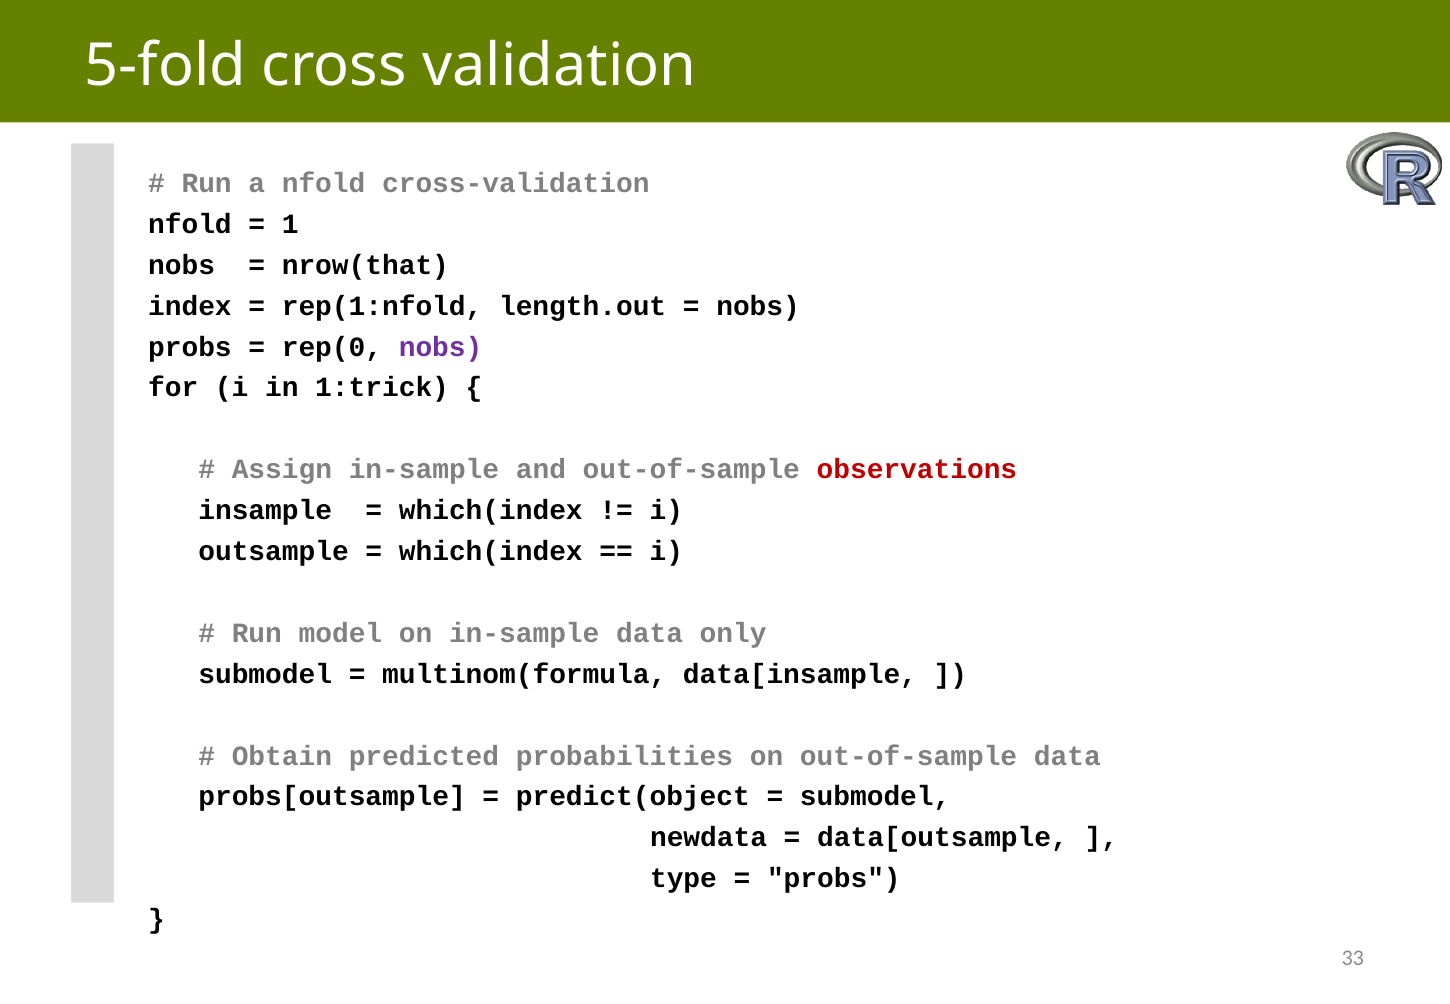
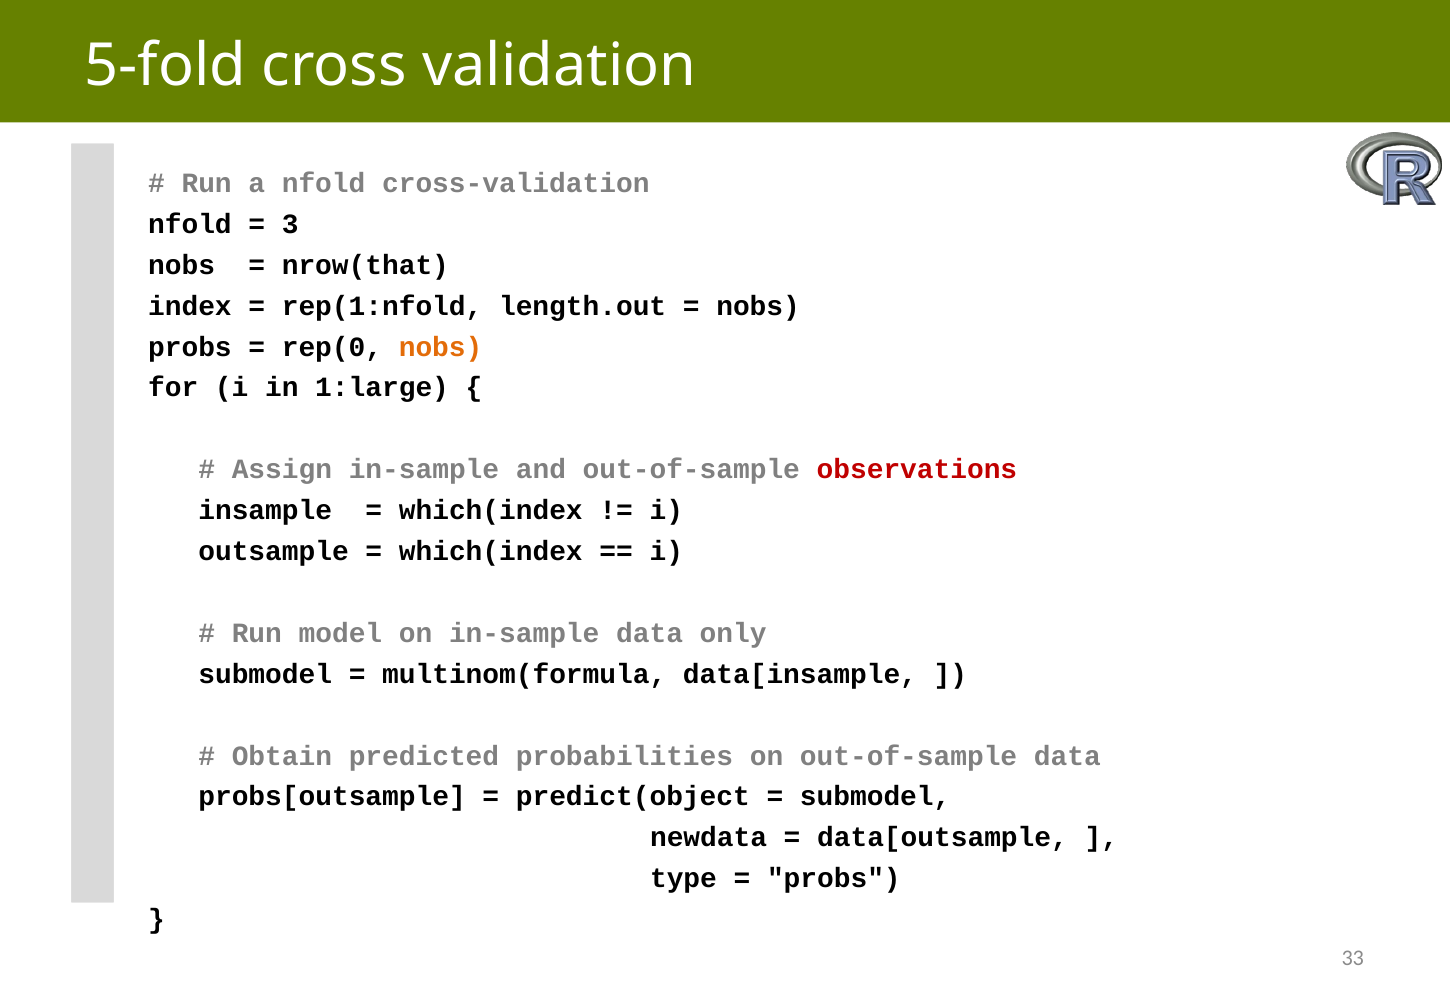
1: 1 -> 3 (290, 224)
nobs colour: purple -> orange (441, 347)
1:trick: 1:trick -> 1:large (382, 388)
